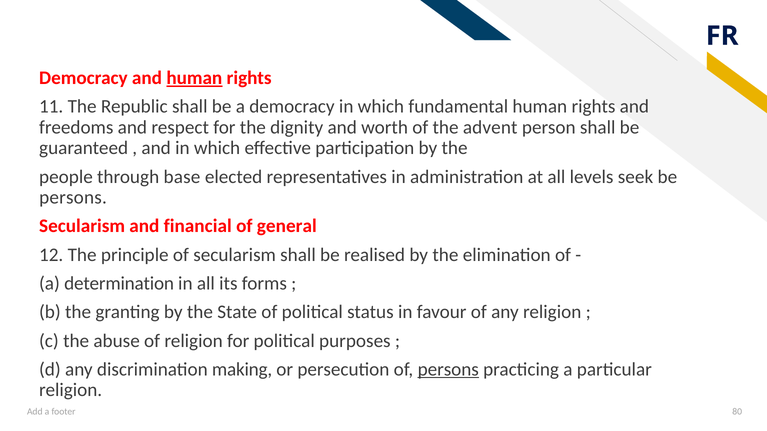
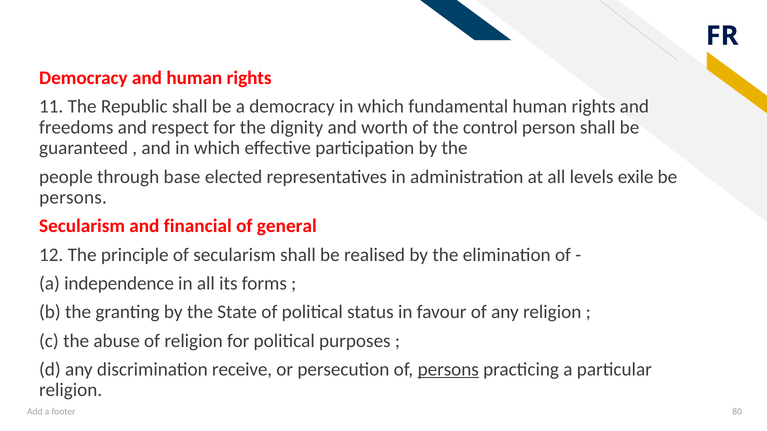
human underline: present -> none (194, 78)
advent: advent -> control (490, 127)
seek: seek -> exile (636, 177)
determination: determination -> independence (119, 284)
making: making -> receive (242, 370)
